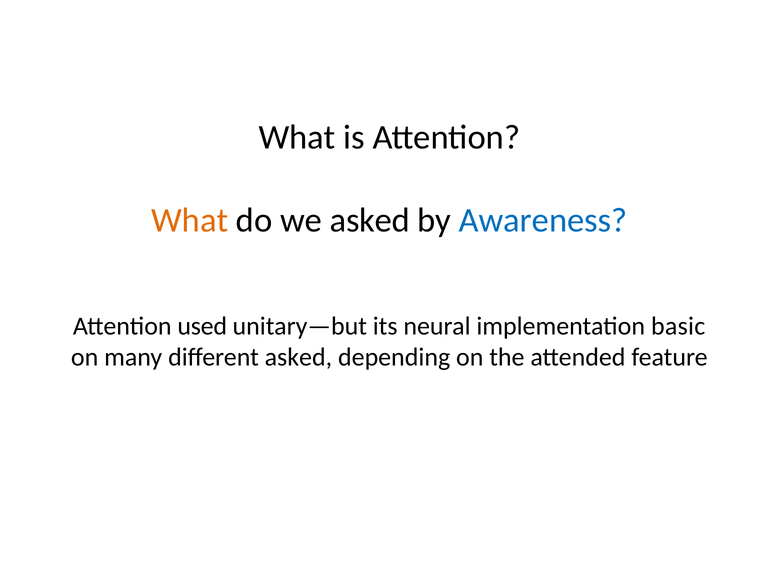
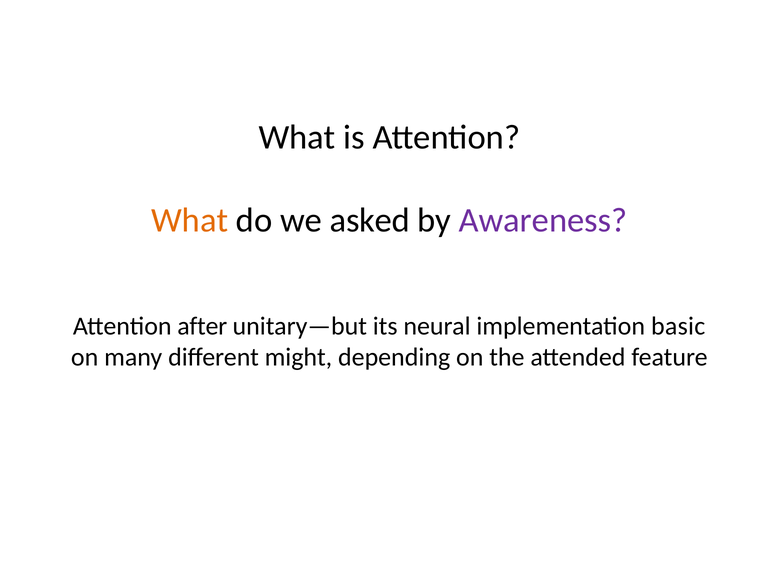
Awareness colour: blue -> purple (543, 220)
used: used -> after (202, 326)
different asked: asked -> might (298, 357)
